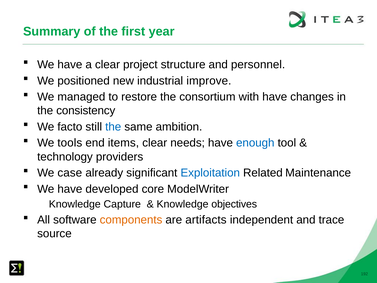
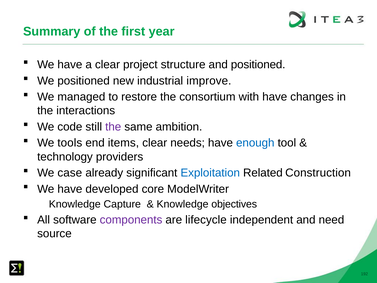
and personnel: personnel -> positioned (258, 65)
consistency: consistency -> interactions (86, 111)
facto: facto -> code (70, 127)
the colour: blue -> purple (113, 127)
Maintenance: Maintenance -> Construction (318, 173)
components colour: orange -> purple (131, 220)
artifacts: artifacts -> lifecycle (206, 220)
trace: trace -> need (331, 220)
